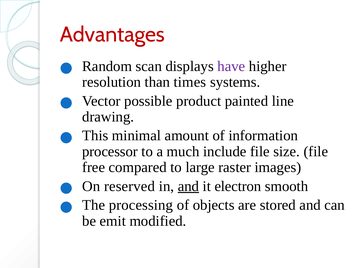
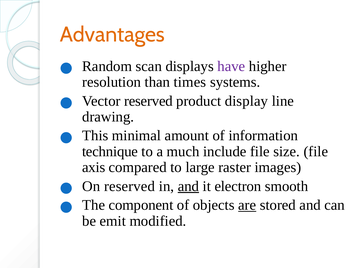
Advantages colour: red -> orange (112, 35)
Vector possible: possible -> reserved (148, 101)
painted: painted -> display (246, 101)
processor: processor -> technique (110, 152)
free: free -> axis (94, 168)
processing: processing -> component (141, 205)
are underline: none -> present (247, 205)
